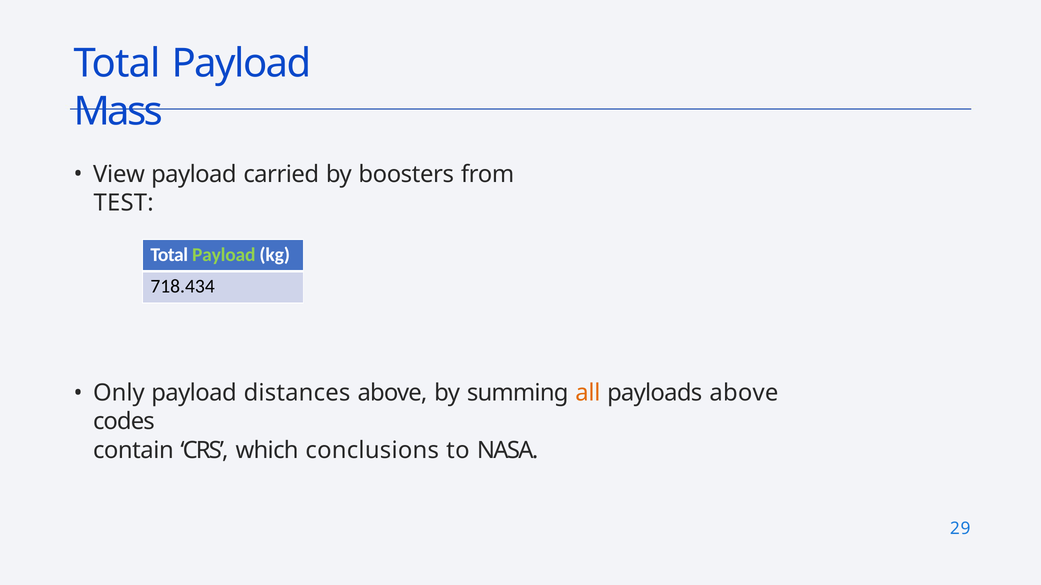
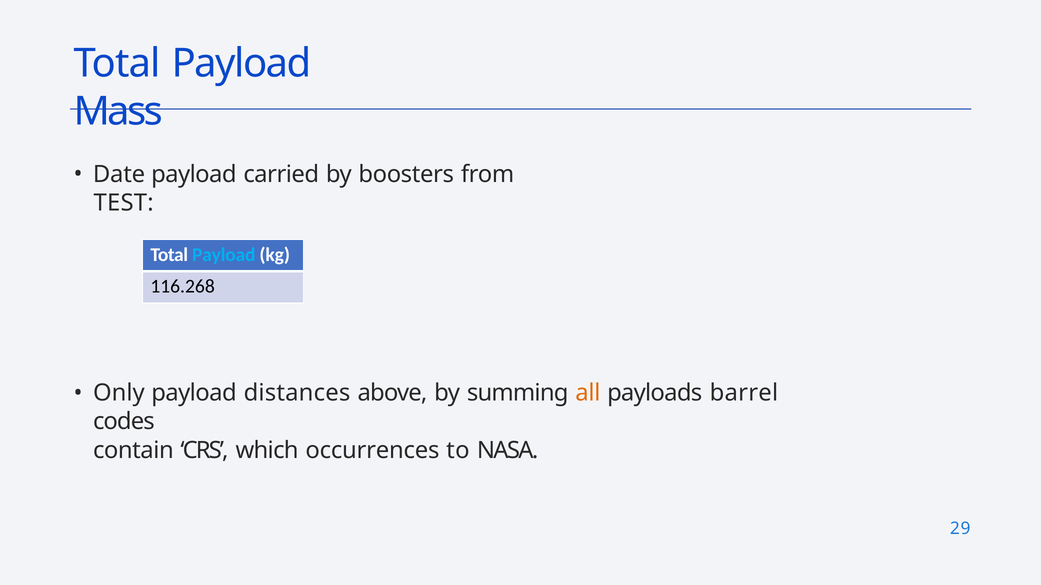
View: View -> Date (119, 174)
Payload colour: light green -> light blue (224, 255)
718.434: 718.434 -> 116.268 (183, 287)
payloads above: above -> barrel (744, 393)
conclusions: conclusions -> occurrences (372, 451)
